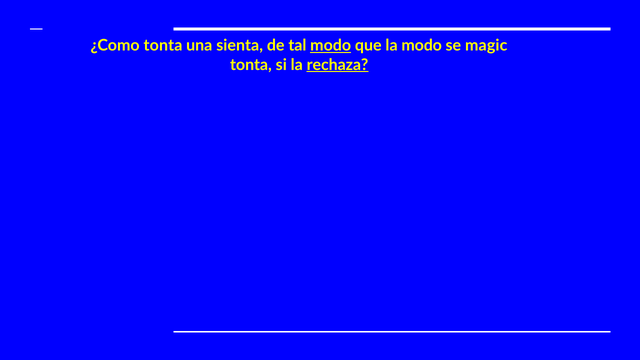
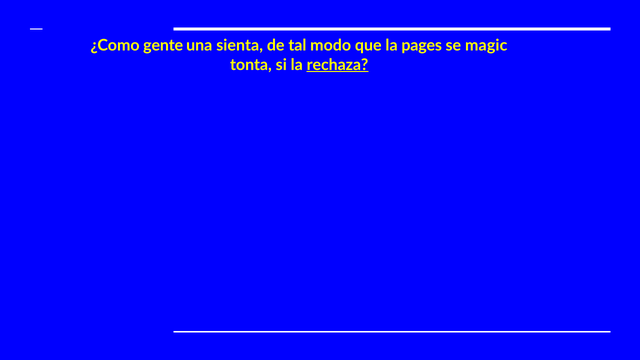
¿Como tonta: tonta -> gente (163, 46)
modo underline: present -> none (331, 46)
la modo: modo -> pages (422, 46)
